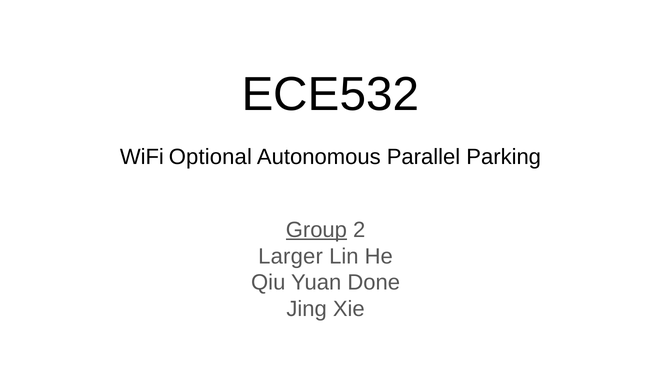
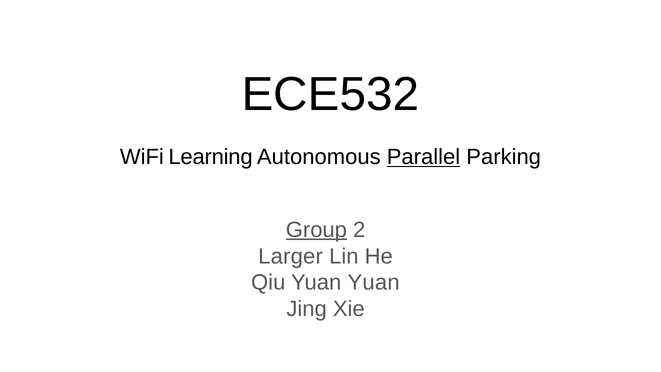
Optional: Optional -> Learning (211, 157)
Parallel underline: none -> present (424, 157)
Yuan Done: Done -> Yuan (374, 283)
